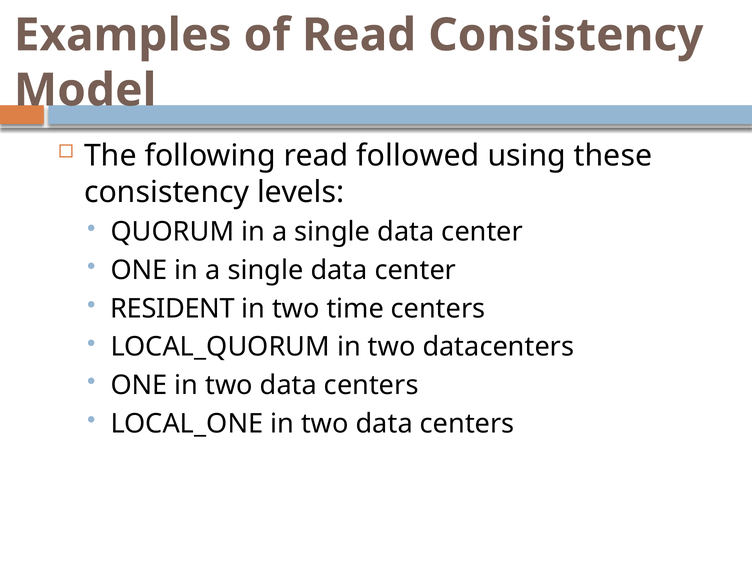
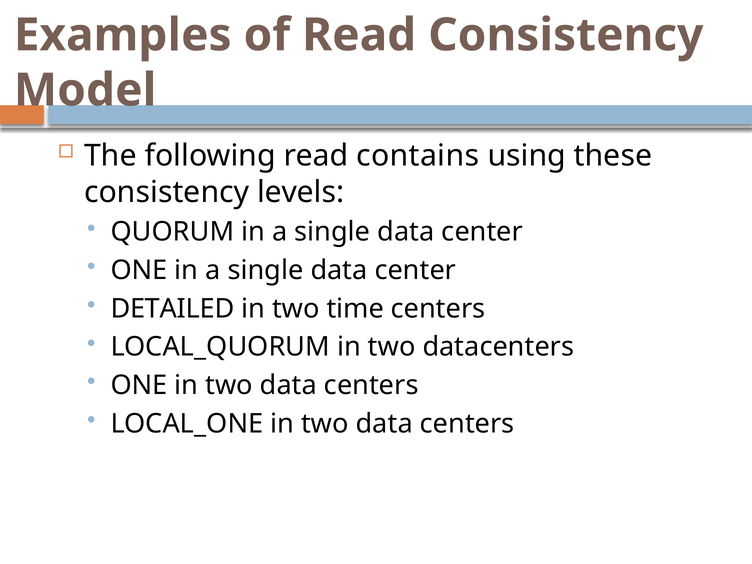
followed: followed -> contains (418, 156)
RESIDENT: RESIDENT -> DETAILED (173, 309)
